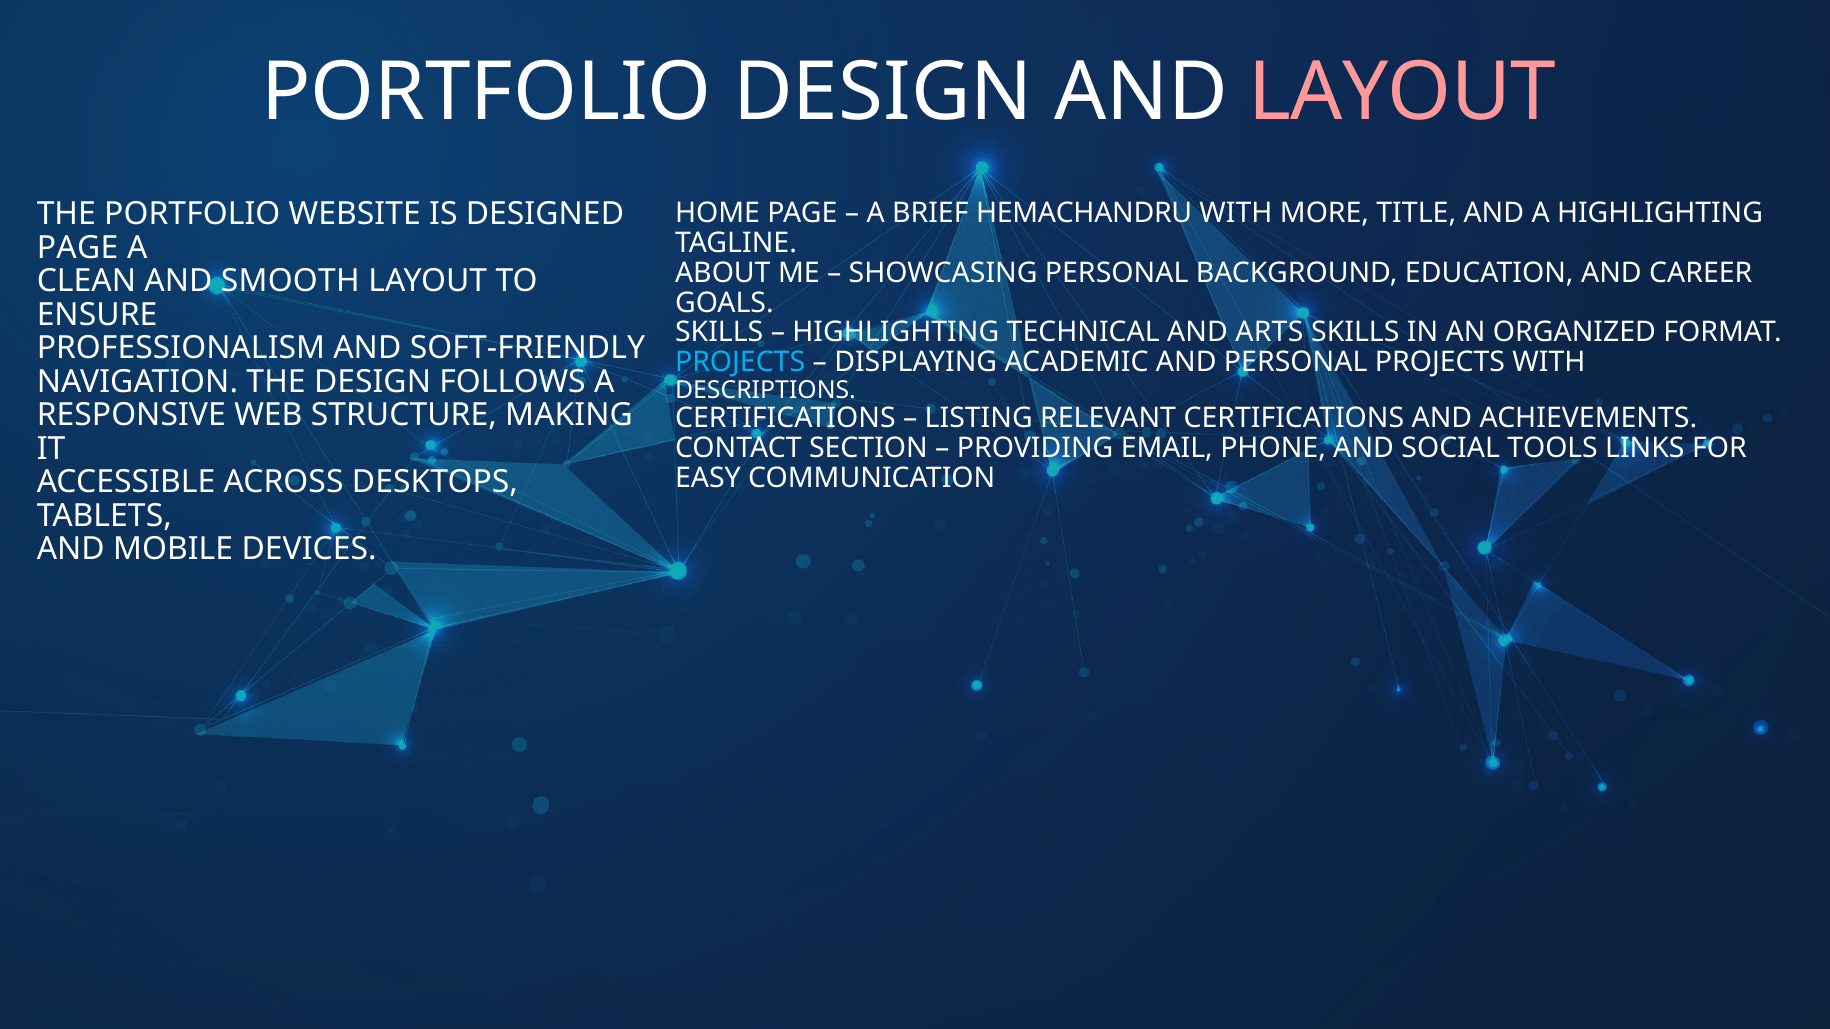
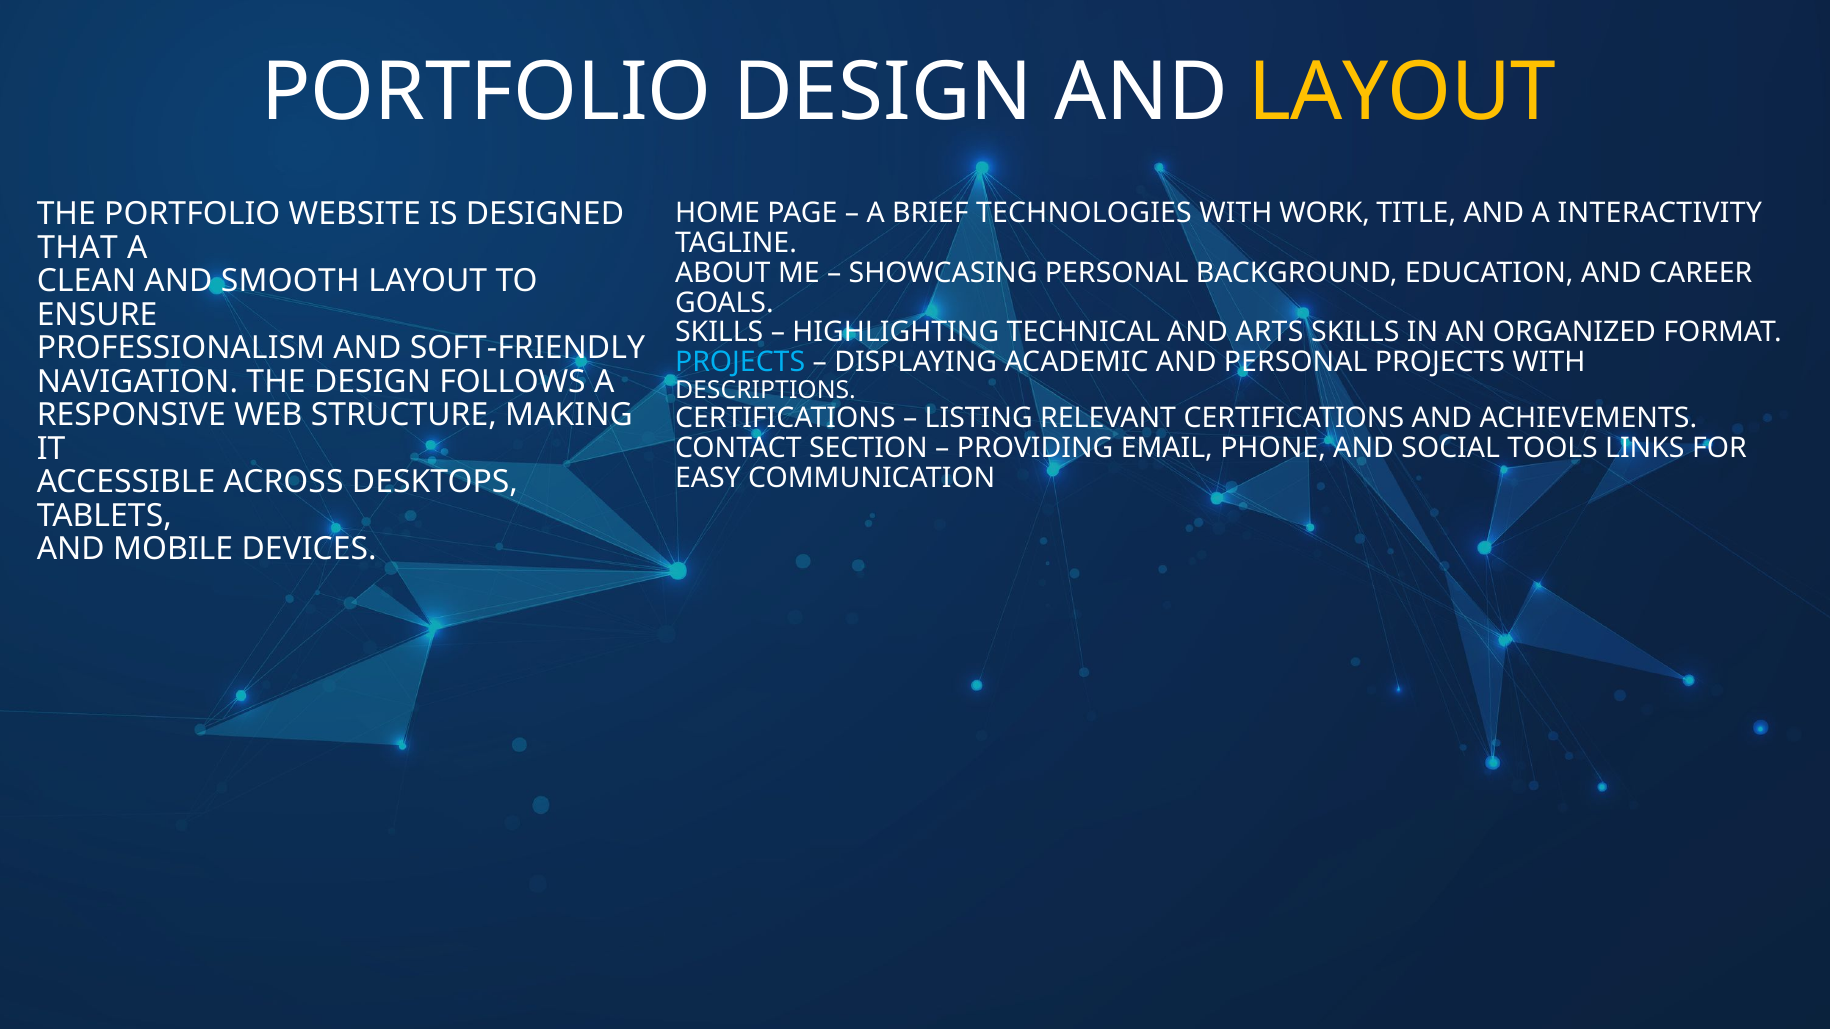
LAYOUT colour: pink -> yellow (1402, 93)
HEMACHANDRU: HEMACHANDRU -> TECHNOLOGIES (1084, 213)
MORE: MORE -> WORK (1325, 213)
A HIGHLIGHTING: HIGHLIGHTING -> INTERACTIVITY (1660, 213)
PAGE: PAGE -> THAT (78, 248)
